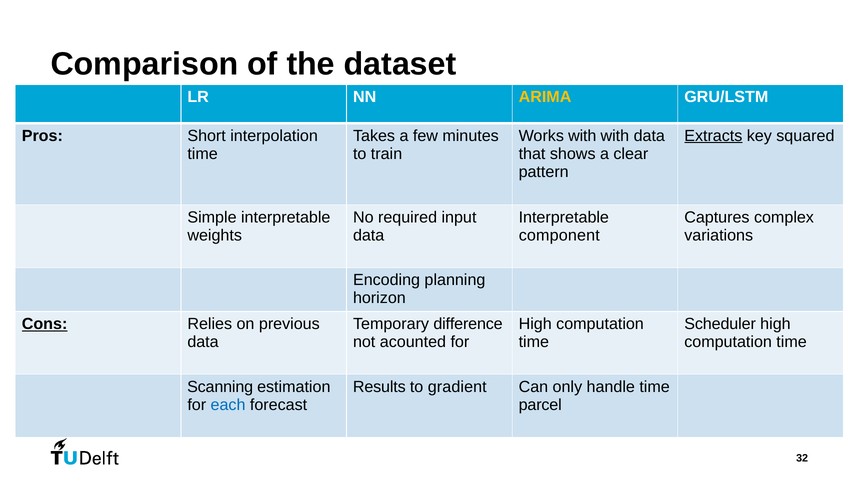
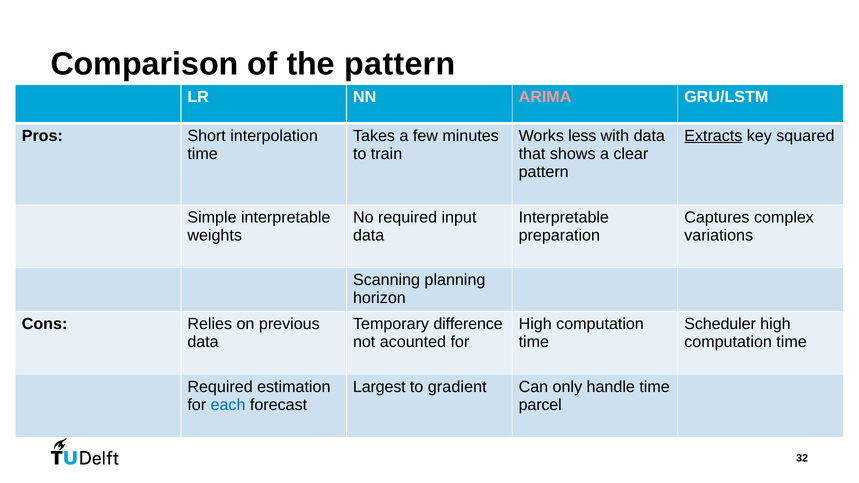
the dataset: dataset -> pattern (400, 64)
ARIMA colour: yellow -> pink (545, 97)
Works with: with -> less (582, 136)
component: component -> preparation (559, 235)
Encoding: Encoding -> Scanning (387, 280)
Cons underline: present -> none (45, 324)
Scanning: Scanning -> Required (220, 387)
Results: Results -> Largest (379, 387)
